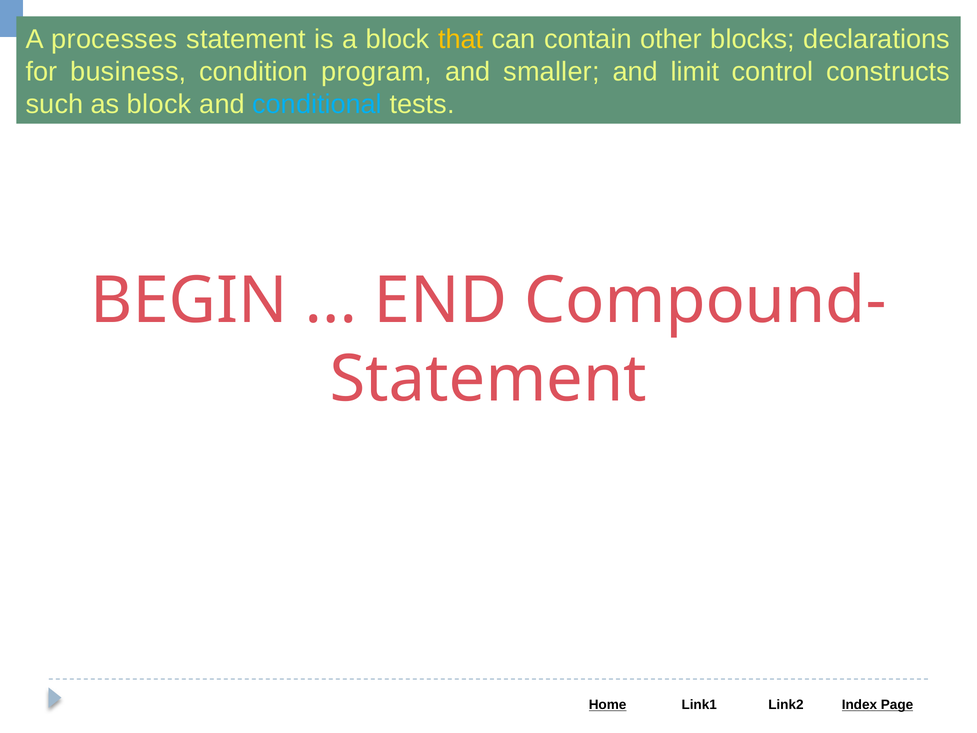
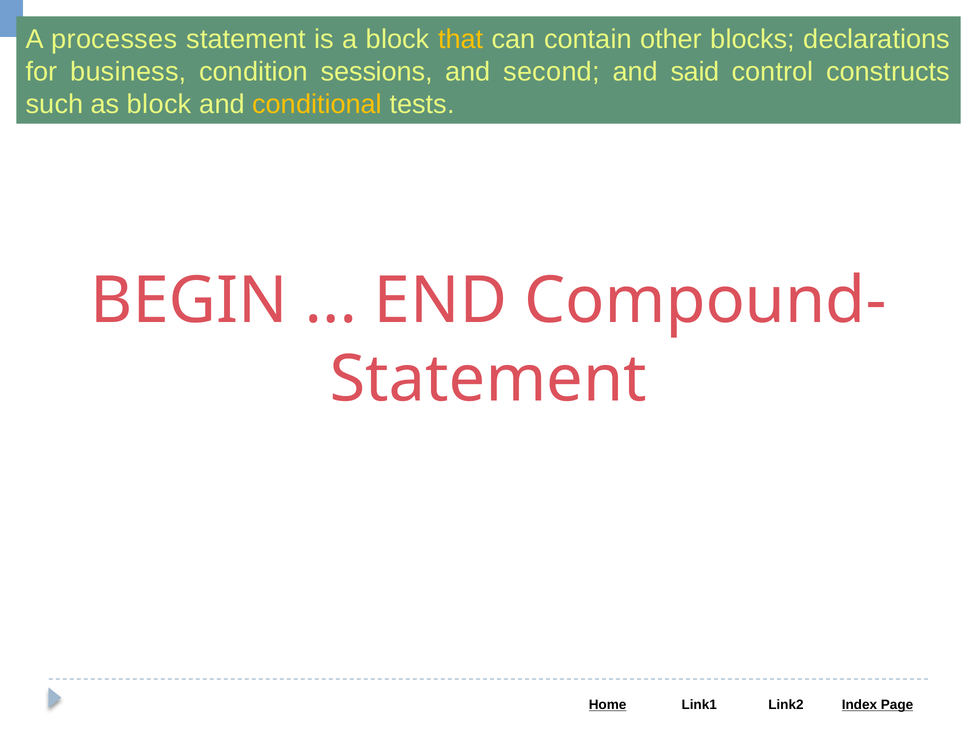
program: program -> sessions (377, 72)
smaller: smaller -> second (552, 72)
limit: limit -> said (695, 72)
conditional colour: light blue -> yellow (317, 104)
